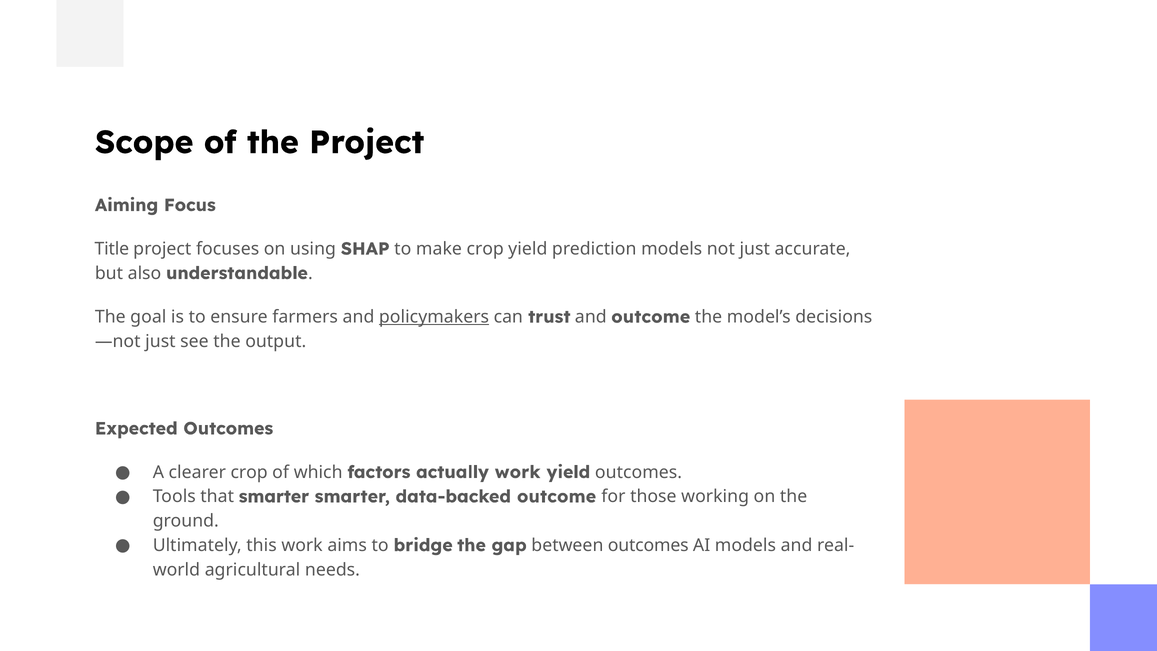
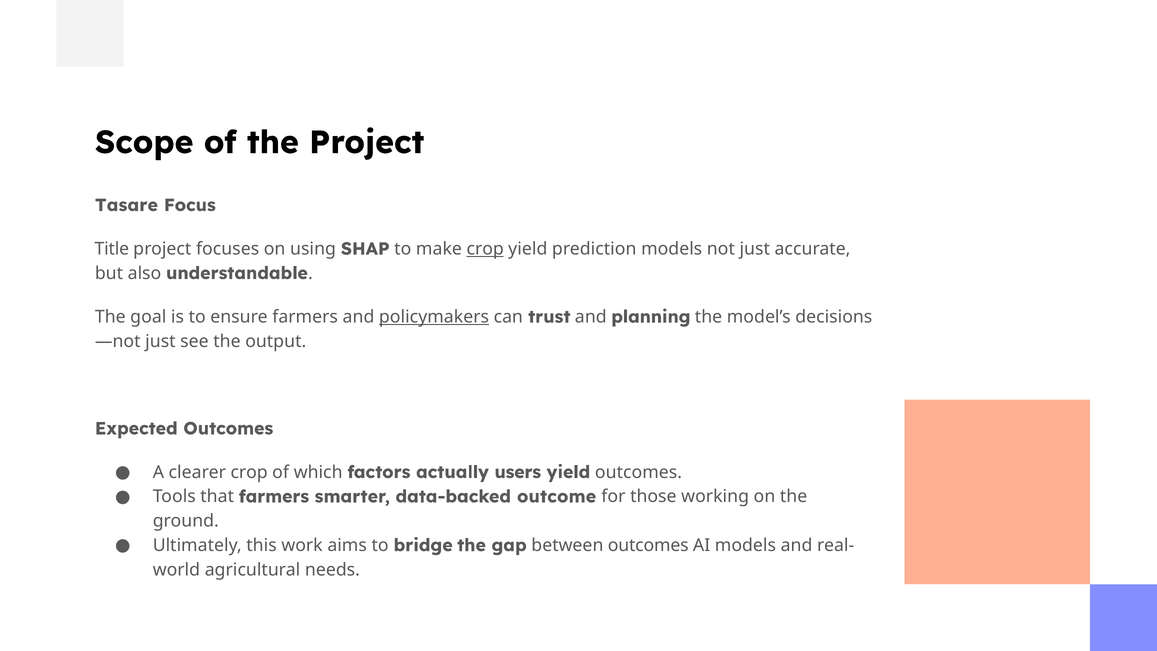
Aiming: Aiming -> Tasare (126, 205)
crop underline: none -> present (485, 249)
and outcome: outcome -> planning (651, 317)
actually work: work -> users (518, 472)
that smarter: smarter -> farmers (274, 496)
